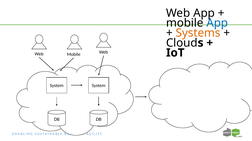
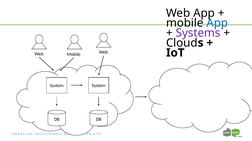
Systems colour: orange -> purple (198, 33)
